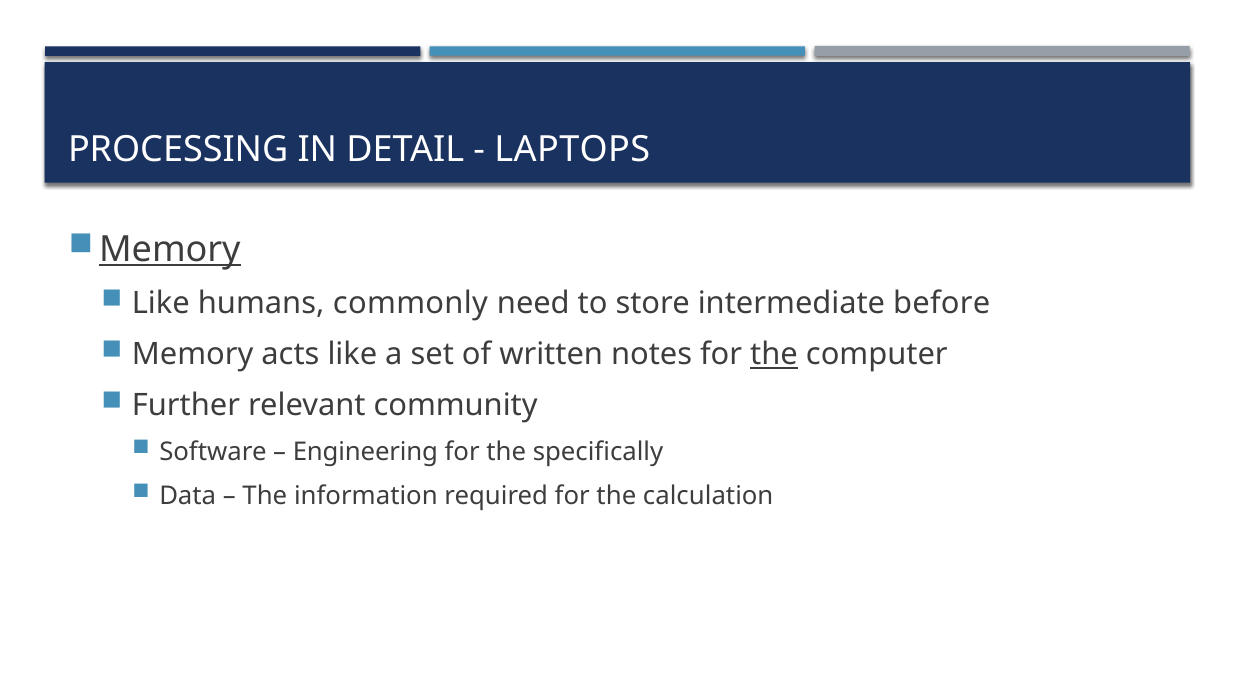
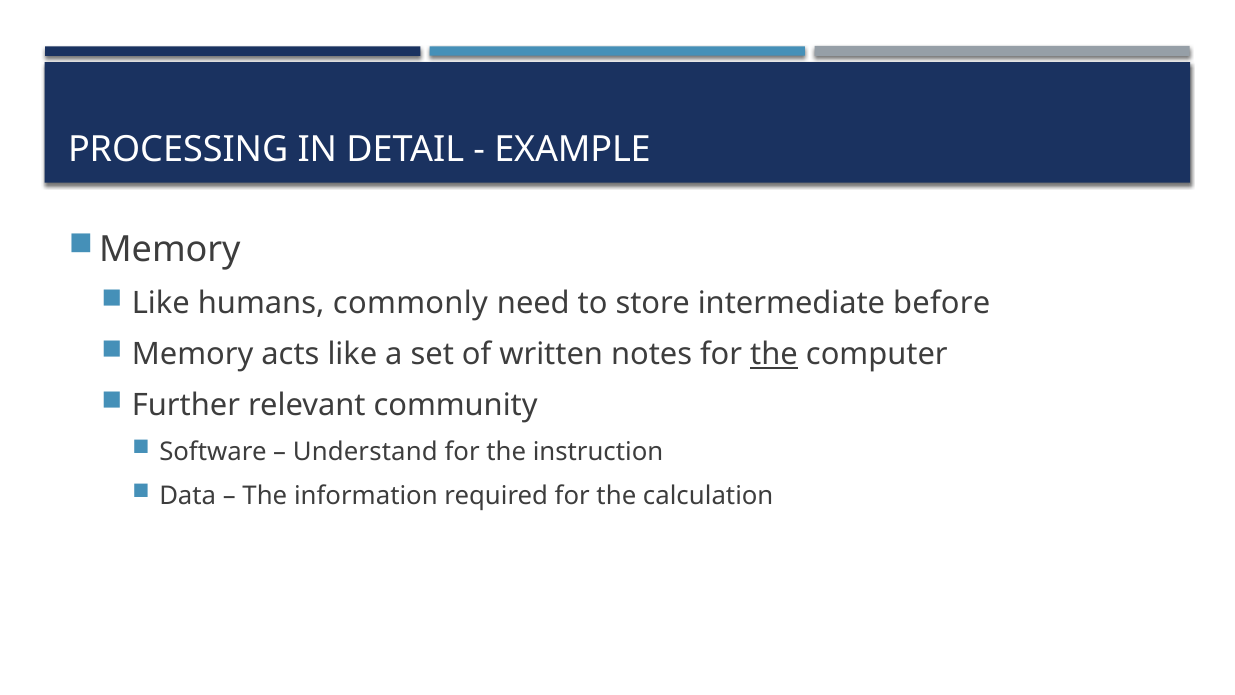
LAPTOPS: LAPTOPS -> EXAMPLE (573, 150)
Memory underline: present -> none (170, 250)
Engineering: Engineering -> Understand (365, 452)
specifically: specifically -> instruction (598, 452)
